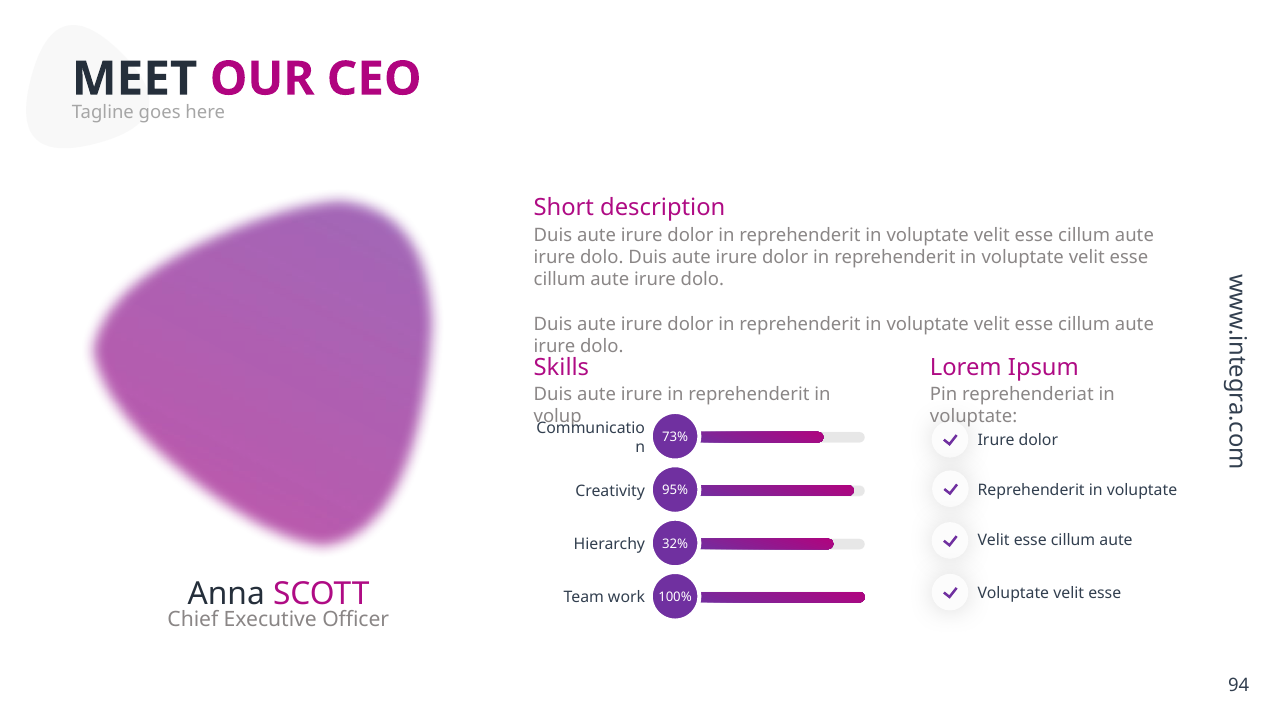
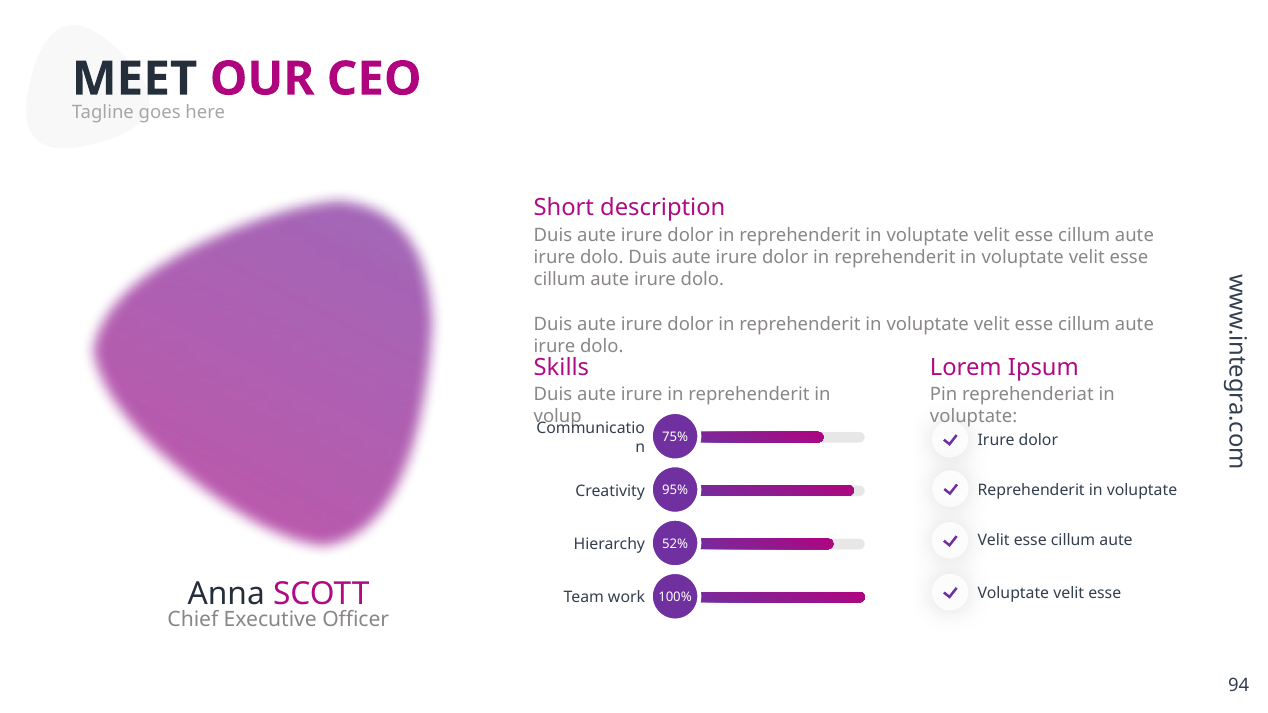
73%: 73% -> 75% (675, 437)
32%: 32% -> 52% (675, 544)
